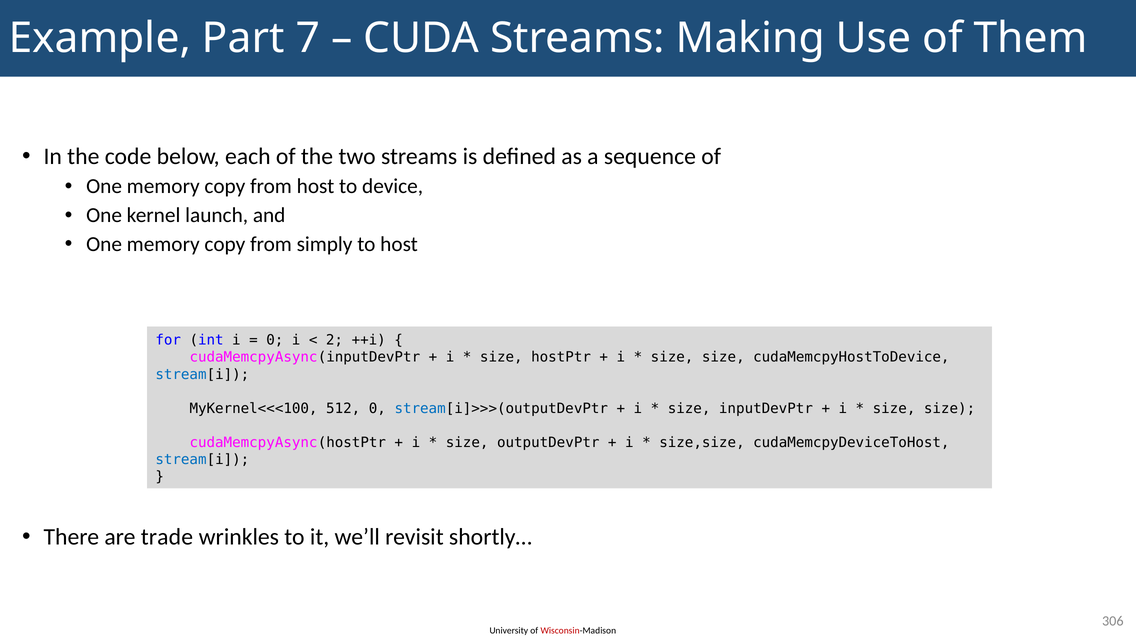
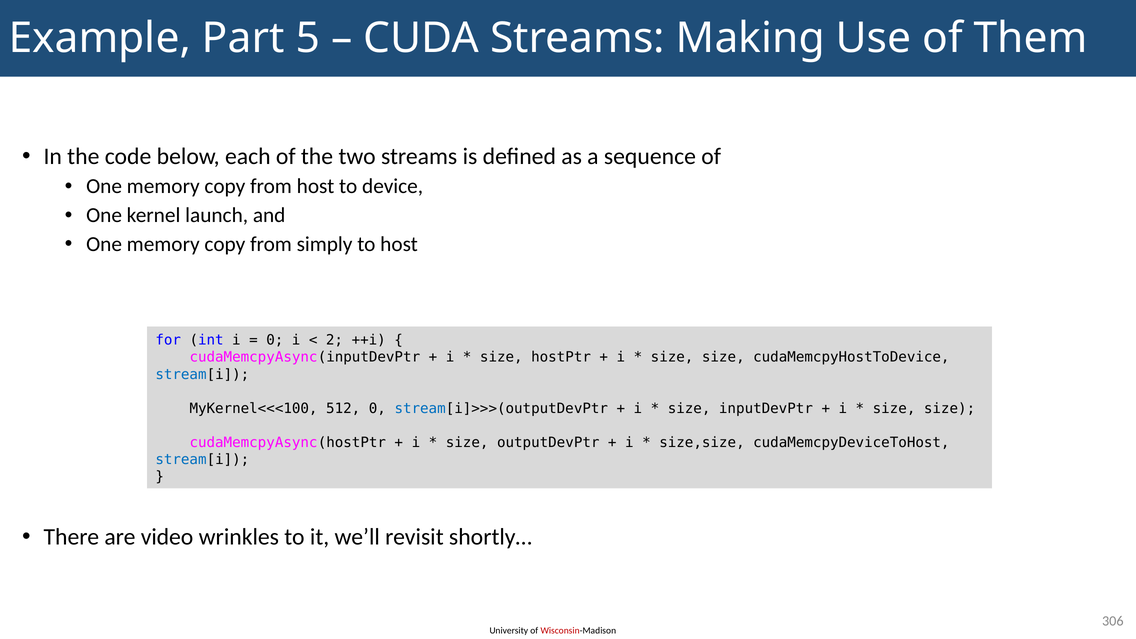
7: 7 -> 5 (308, 38)
trade: trade -> video (167, 537)
